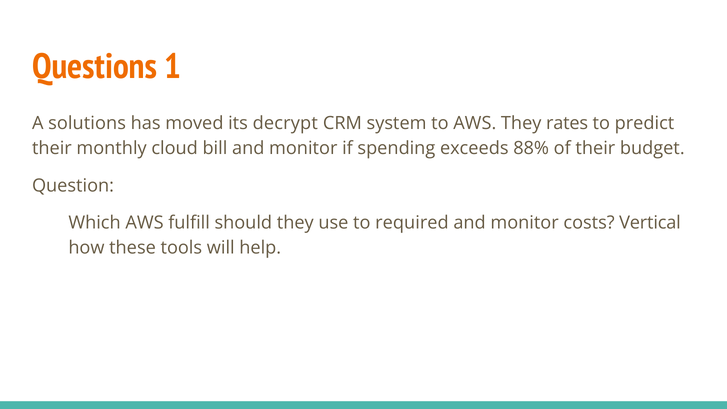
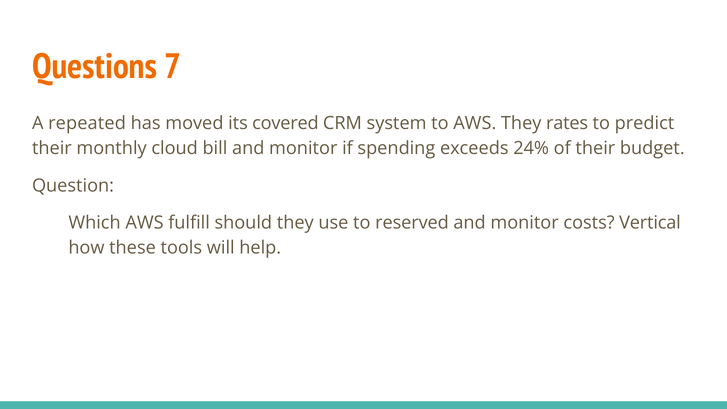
1: 1 -> 7 (173, 66)
solutions: solutions -> repeated (87, 123)
decrypt: decrypt -> covered (285, 123)
88%: 88% -> 24% (531, 148)
required: required -> reserved (412, 223)
